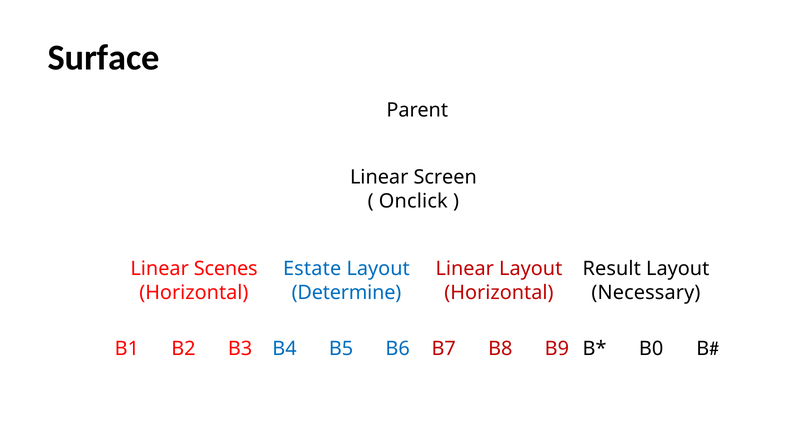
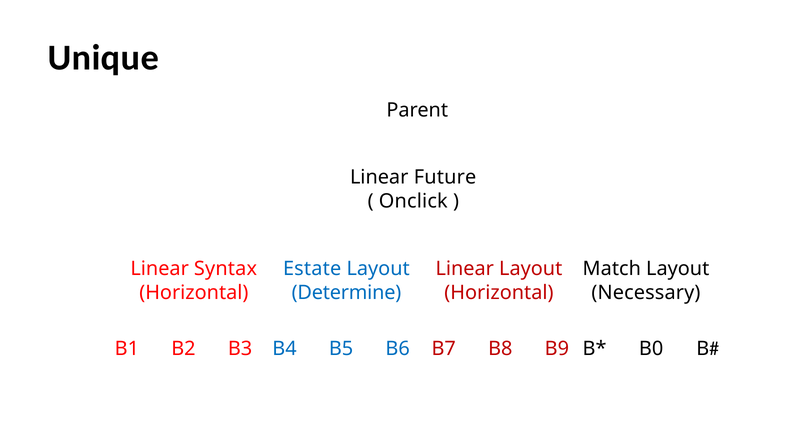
Surface: Surface -> Unique (103, 58)
Screen: Screen -> Future (445, 177)
Scenes: Scenes -> Syntax (226, 269)
Result: Result -> Match (612, 269)
